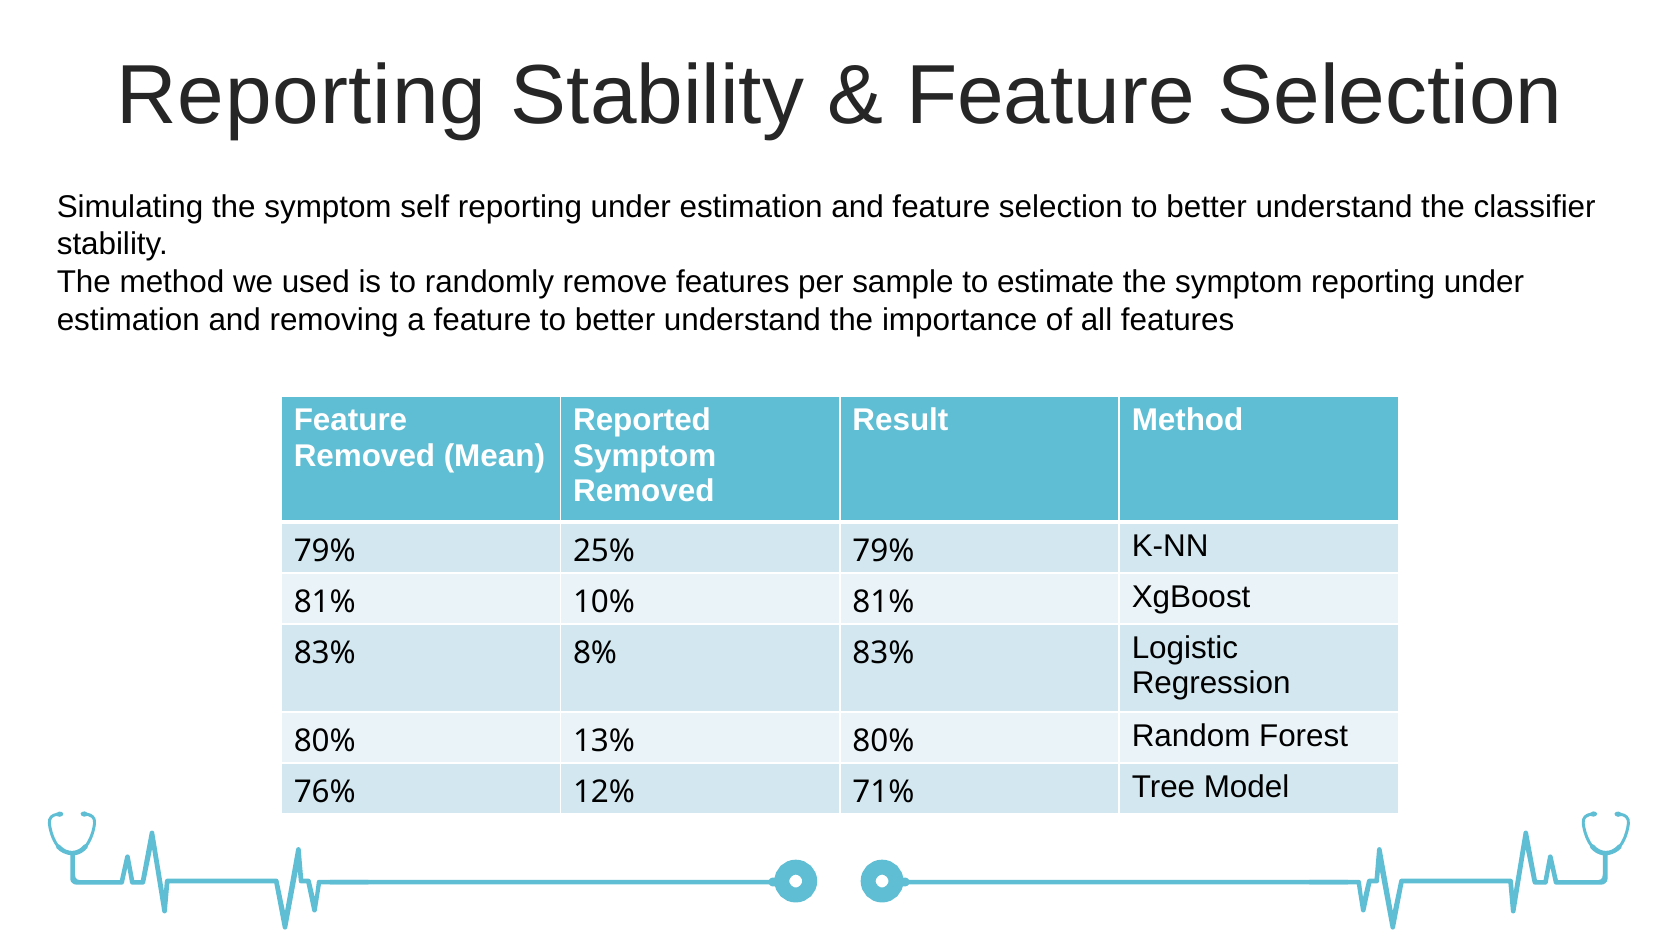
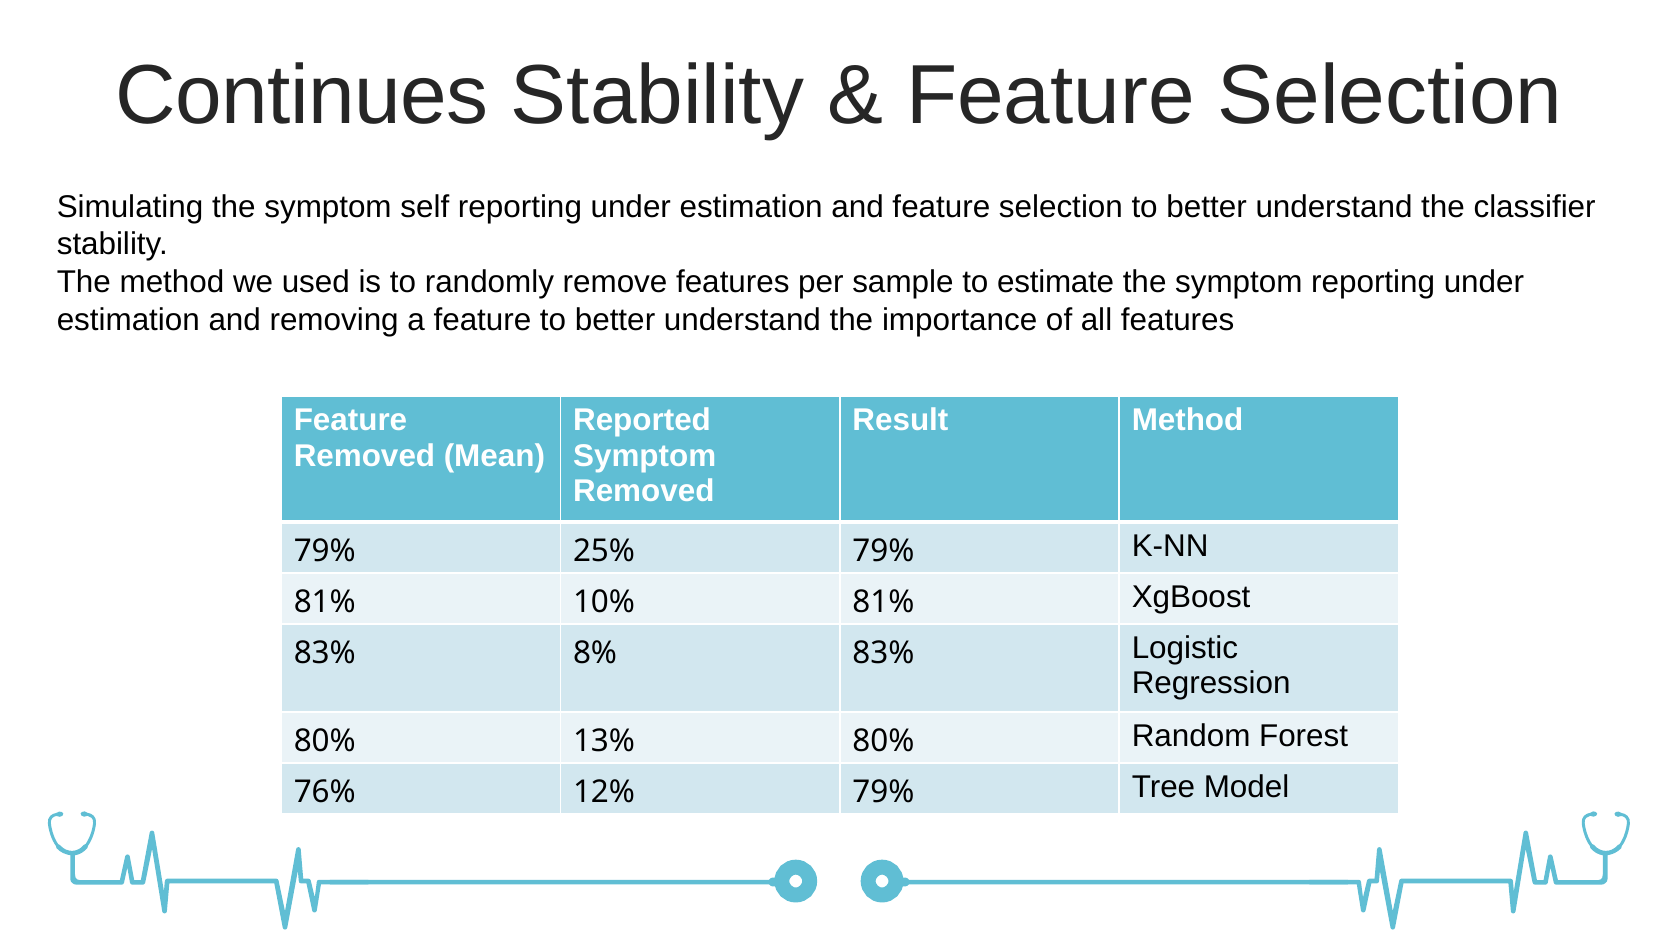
Reporting: Reporting -> Continues (302, 96)
12% 71%: 71% -> 79% (883, 792)
